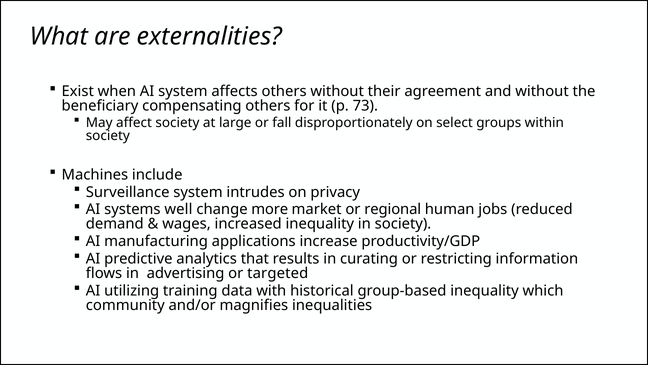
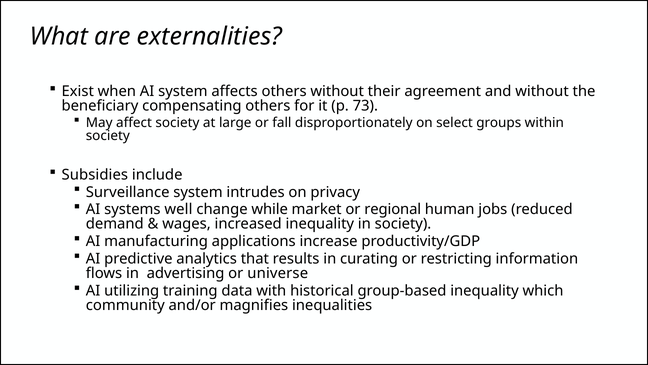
Machines: Machines -> Subsidies (95, 174)
more: more -> while (270, 209)
targeted: targeted -> universe (278, 273)
